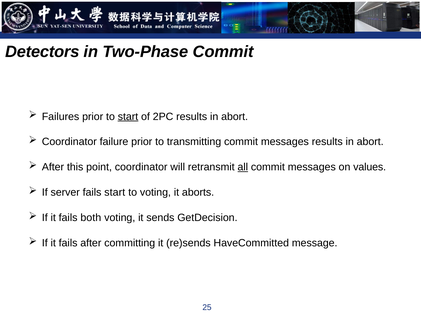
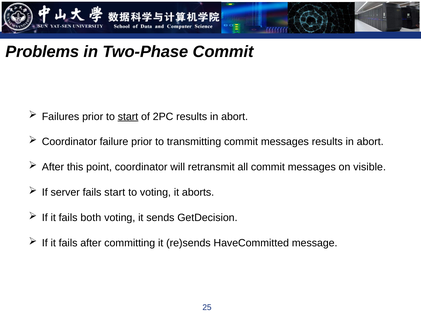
Detectors: Detectors -> Problems (42, 52)
all underline: present -> none (243, 167)
values: values -> visible (370, 167)
